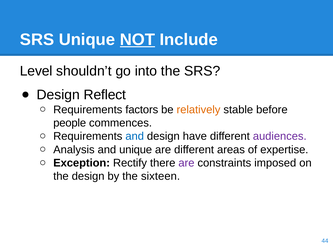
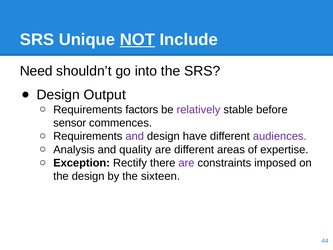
Level: Level -> Need (36, 71)
Reflect: Reflect -> Output (105, 95)
relatively colour: orange -> purple (198, 110)
people: people -> sensor (70, 123)
and colour: blue -> purple (135, 136)
and unique: unique -> quality (136, 149)
